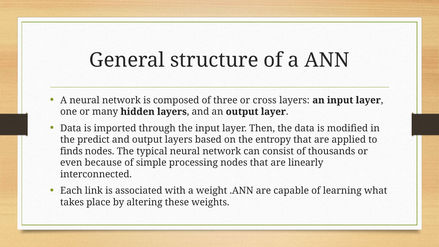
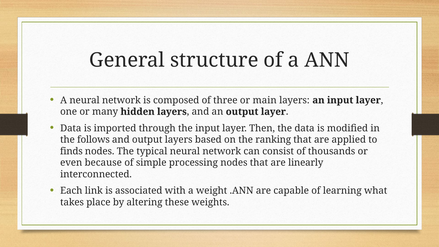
cross: cross -> main (265, 100)
predict: predict -> follows (93, 140)
entropy: entropy -> ranking (273, 140)
